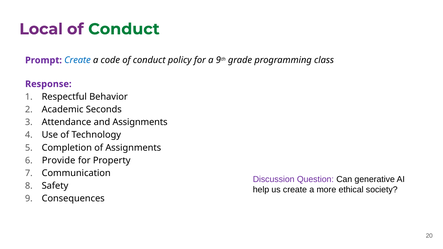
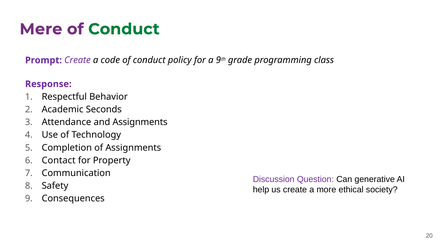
Local: Local -> Mere (41, 29)
Create colour: blue -> purple (77, 60)
Provide: Provide -> Contact (59, 160)
